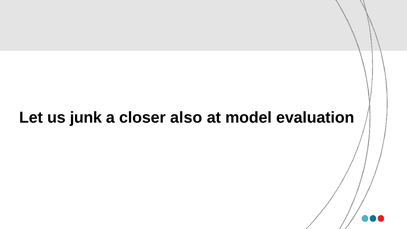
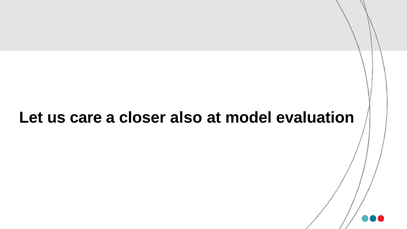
junk: junk -> care (86, 118)
